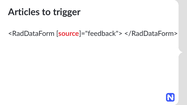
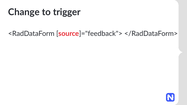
Articles: Articles -> Change (24, 12)
